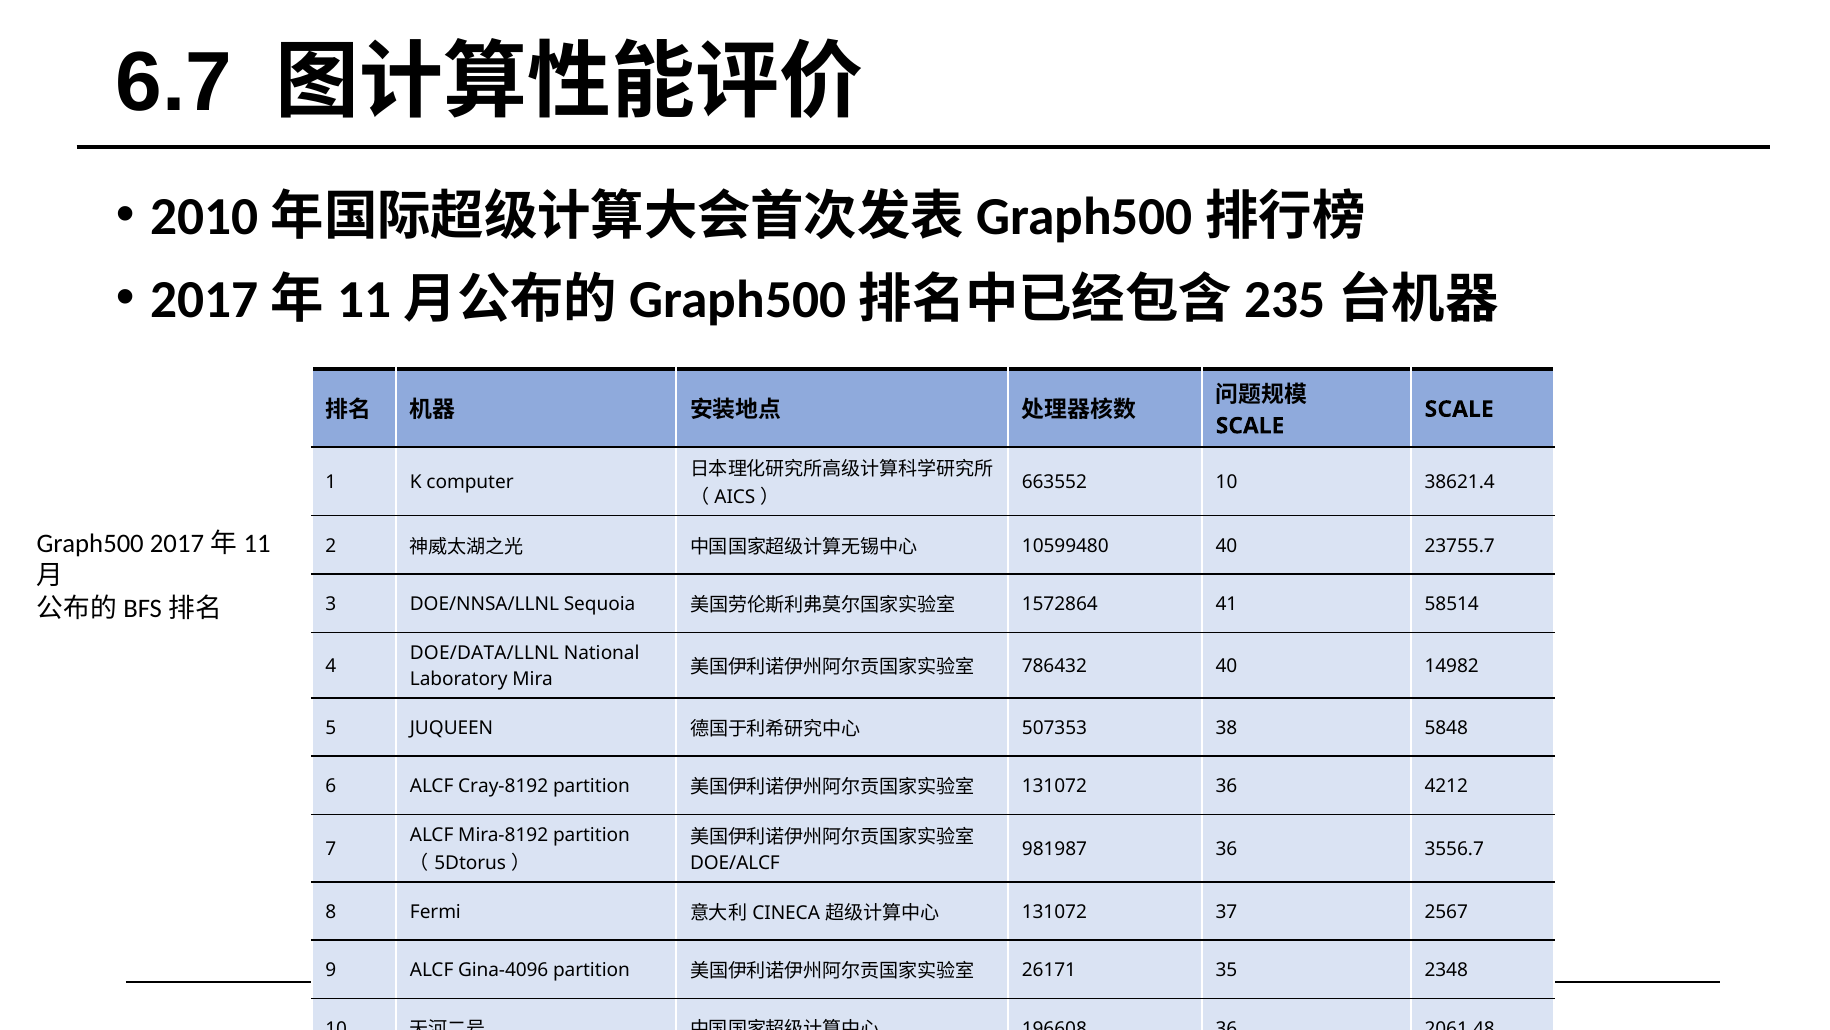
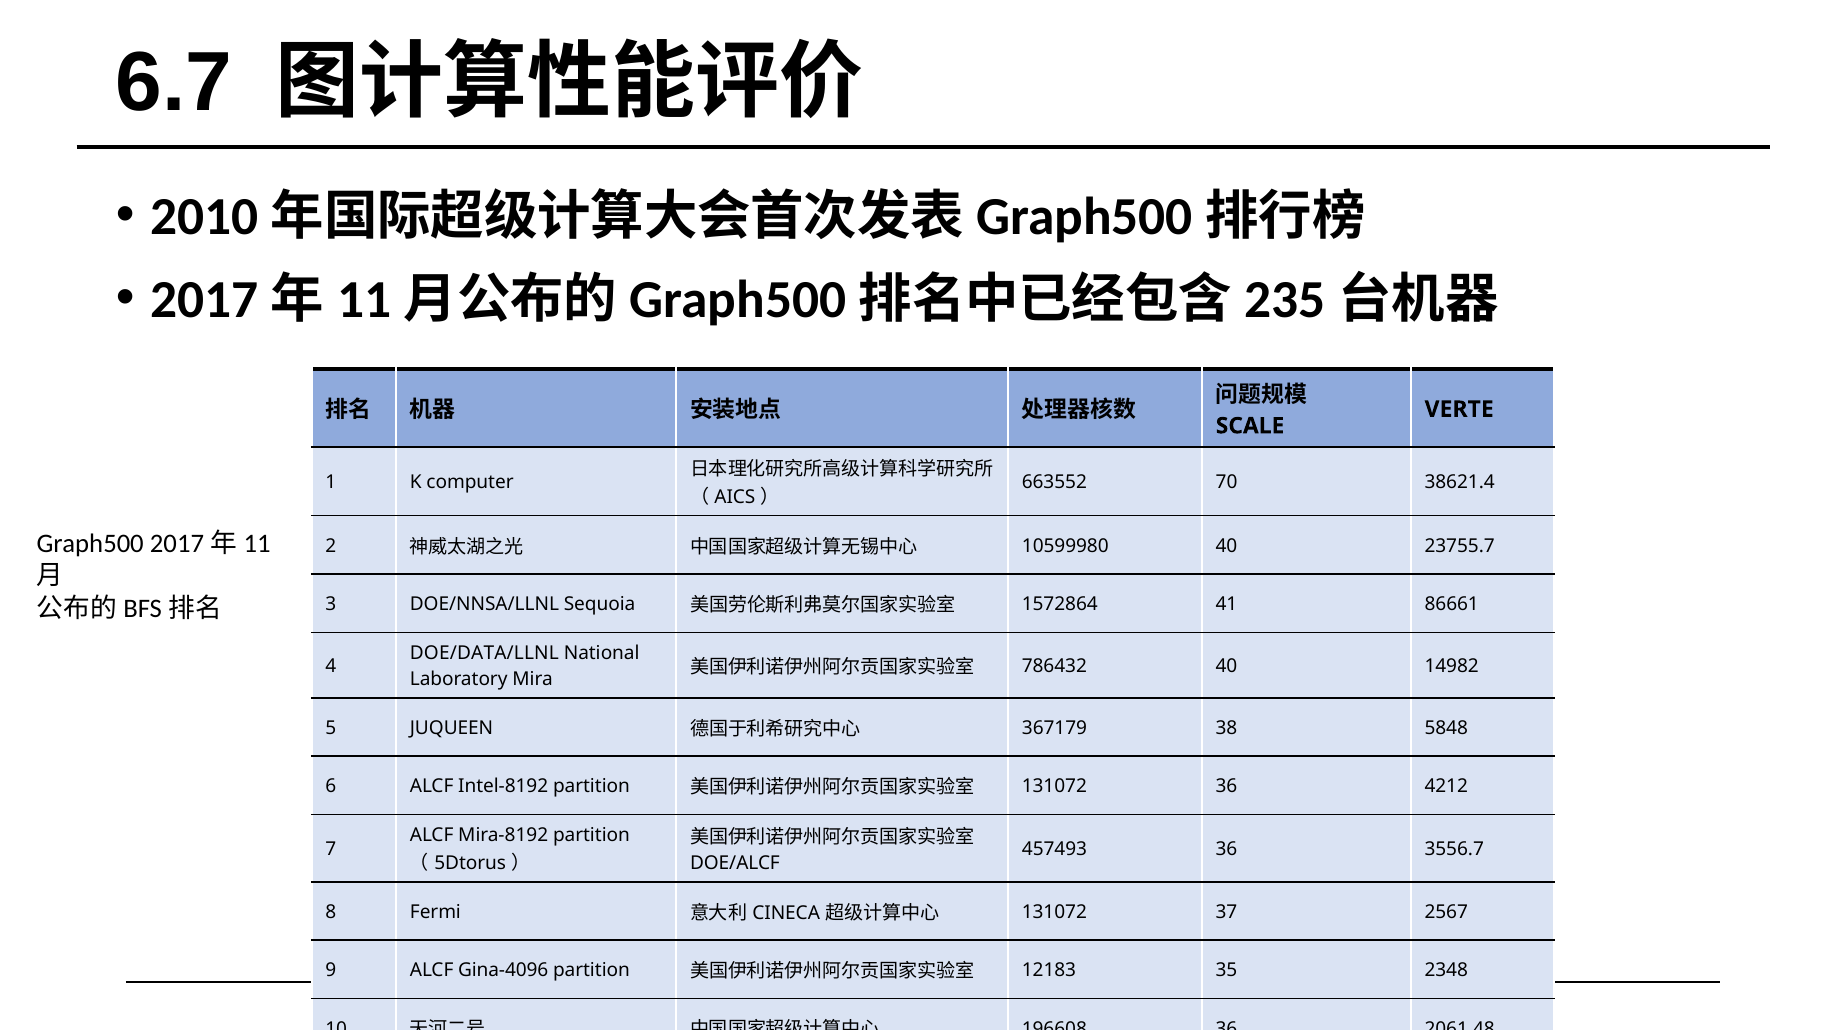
SCALE: SCALE -> VERTE (1459, 409)
663552 10: 10 -> 70 (1227, 482)
10599480: 10599480 -> 10599980 (1065, 546)
58514: 58514 -> 86661 (1452, 604)
507353: 507353 -> 367179 (1054, 728)
Cray-8192: Cray-8192 -> Intel-8192 (503, 786)
981987: 981987 -> 457493 (1054, 849)
26171: 26171 -> 12183 (1049, 970)
